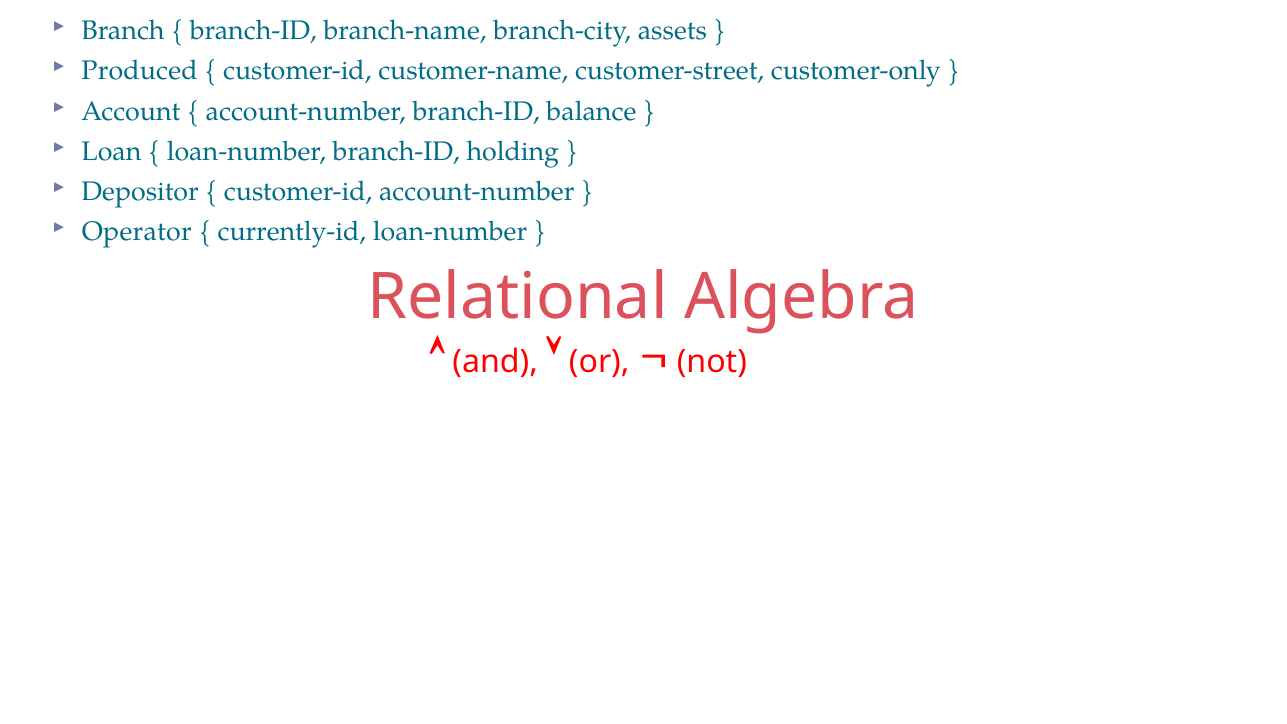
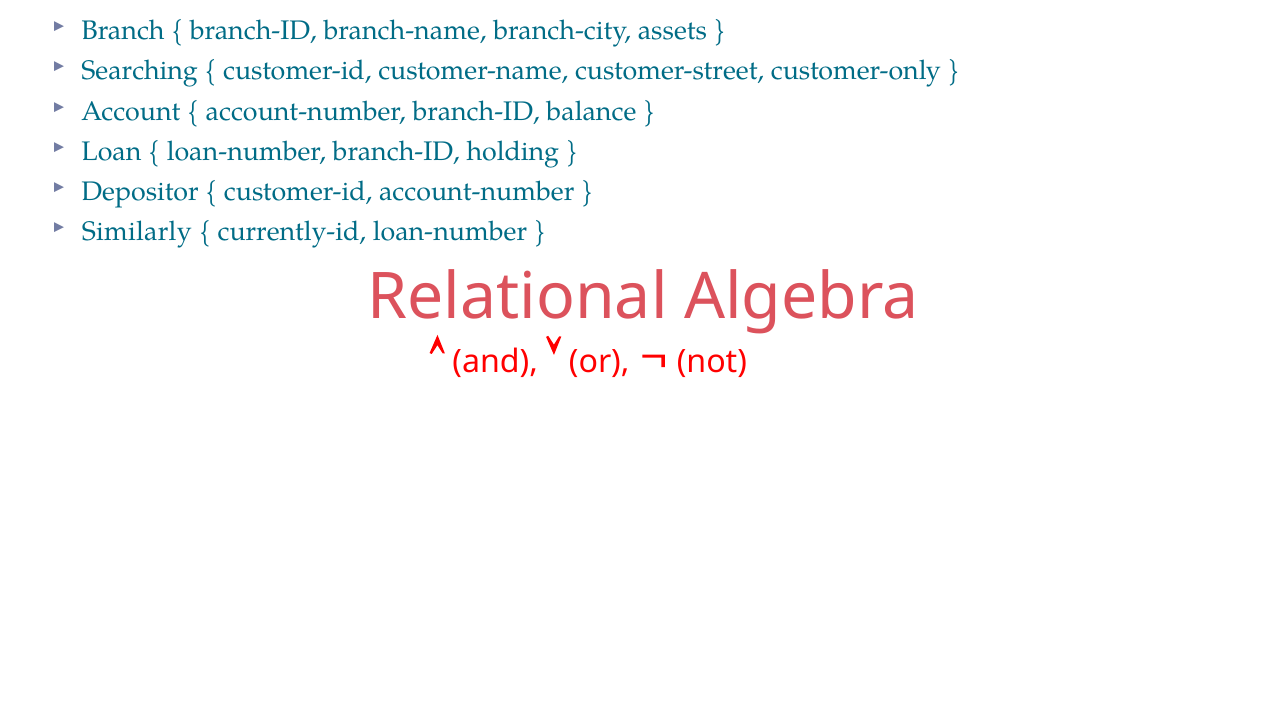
Produced: Produced -> Searching (140, 71)
Operator: Operator -> Similarly (137, 232)
